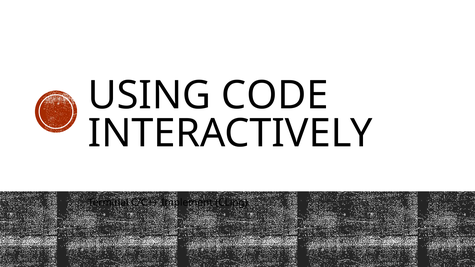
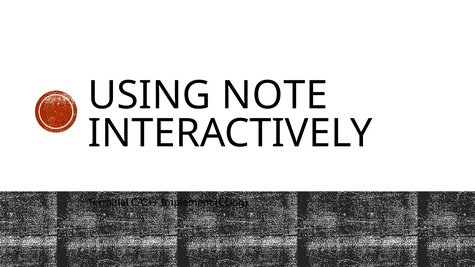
CODE: CODE -> NOTE (275, 96)
